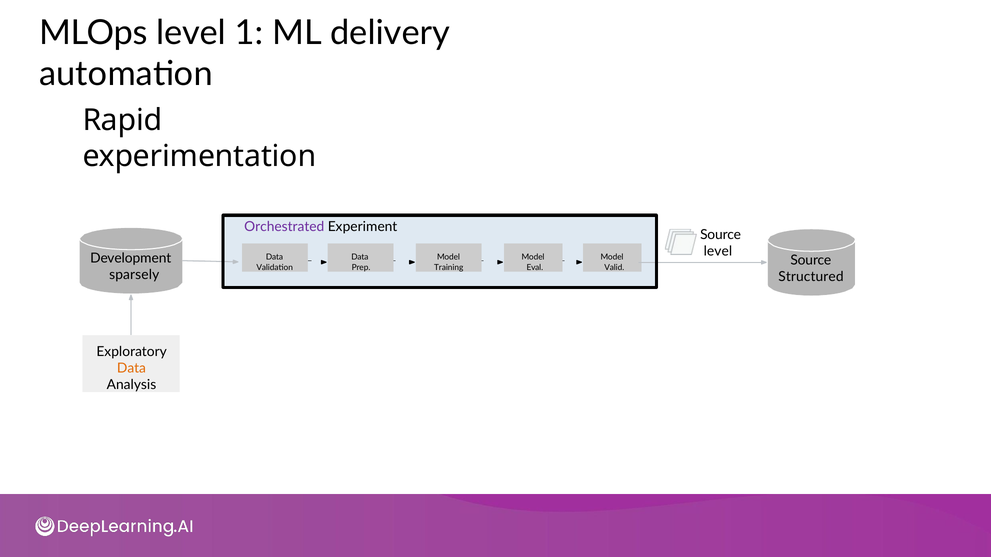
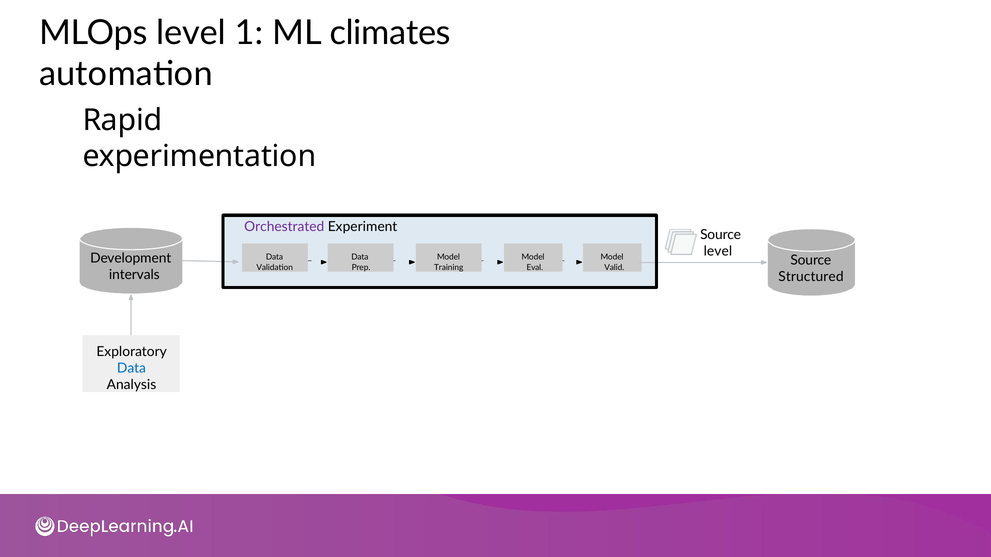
delivery: delivery -> climates (390, 33)
sparsely: sparsely -> intervals (134, 275)
Data colour: orange -> blue (131, 369)
